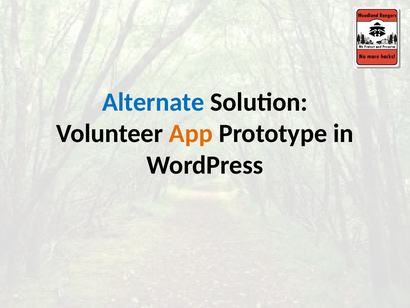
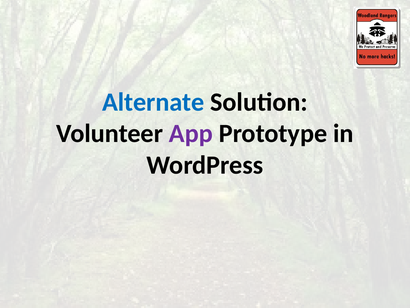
App colour: orange -> purple (191, 133)
